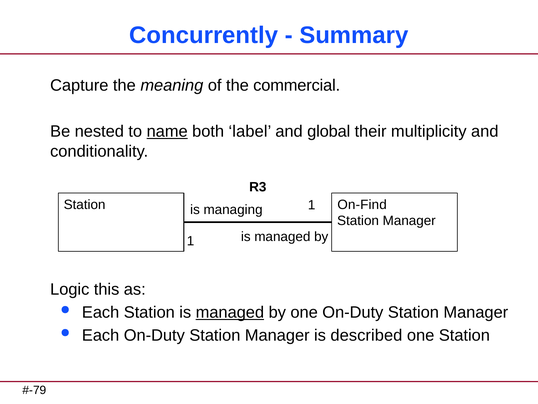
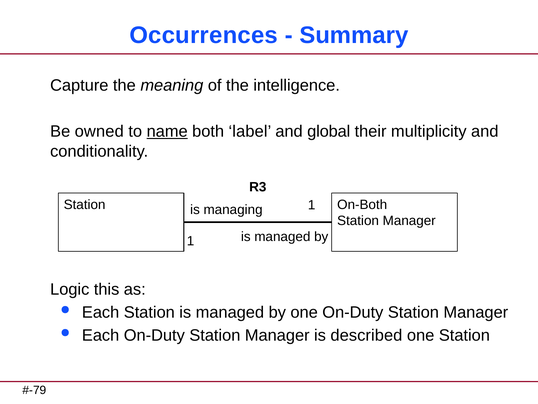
Concurrently: Concurrently -> Occurrences (204, 35)
commercial: commercial -> intelligence (297, 85)
nested: nested -> owned (99, 131)
On-Find: On-Find -> On-Both (362, 204)
managed underline: present -> none (230, 312)
